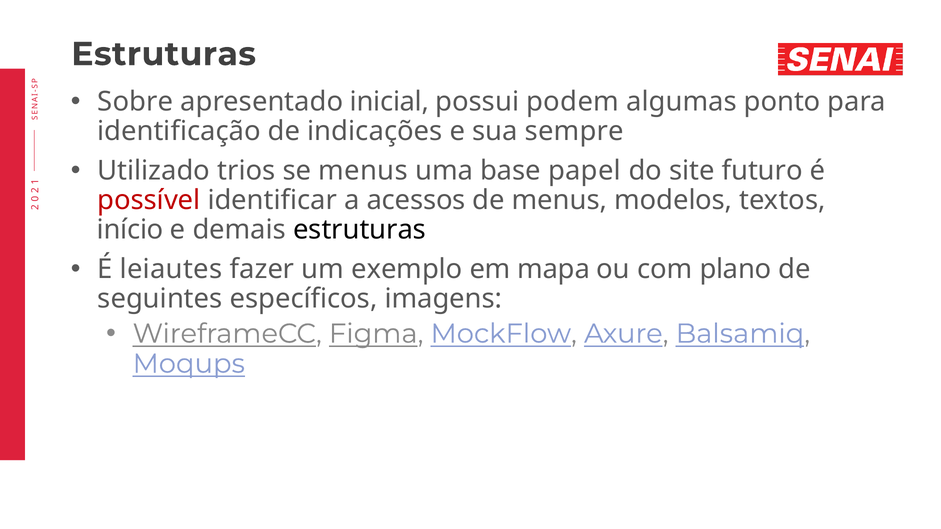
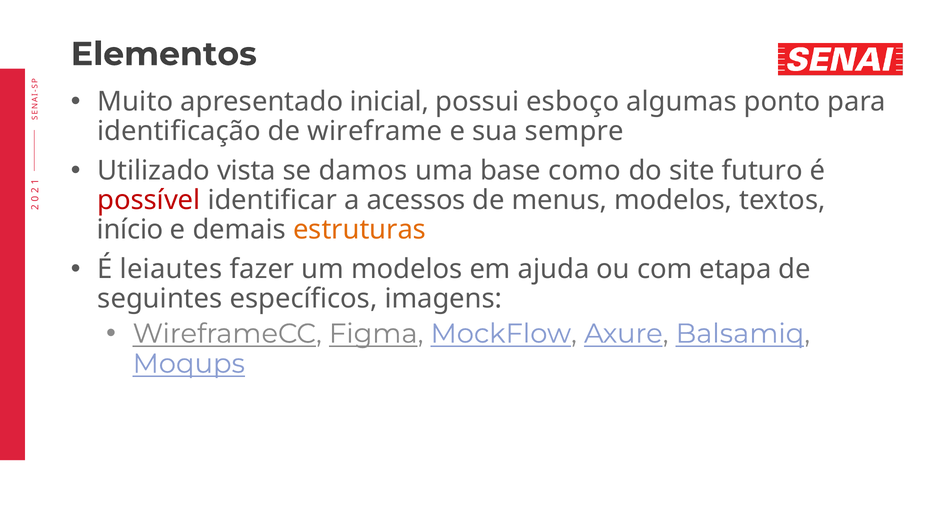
Estruturas: Estruturas -> Elementos (164, 54)
Sobre: Sobre -> Muito (135, 102)
podem: podem -> esboço (573, 102)
indicações: indicações -> wireframe (375, 131)
trios: trios -> vista (246, 171)
se menus: menus -> damos (363, 171)
papel: papel -> como (585, 171)
estruturas colour: black -> orange (360, 230)
um exemplo: exemplo -> modelos (407, 269)
mapa: mapa -> ajuda (554, 269)
plano: plano -> etapa (735, 269)
